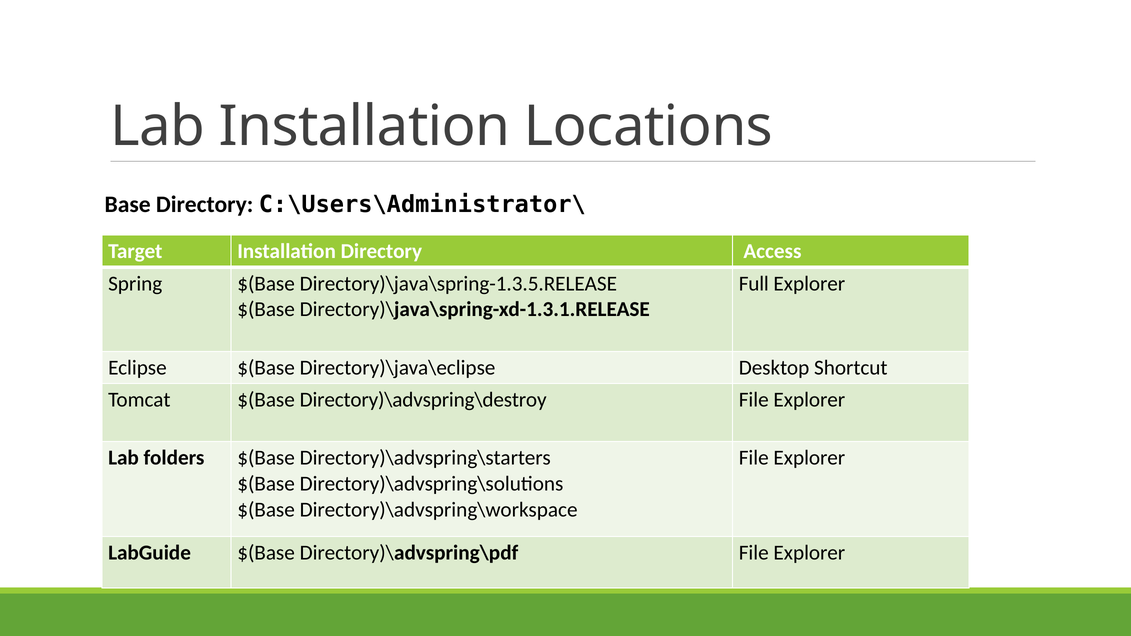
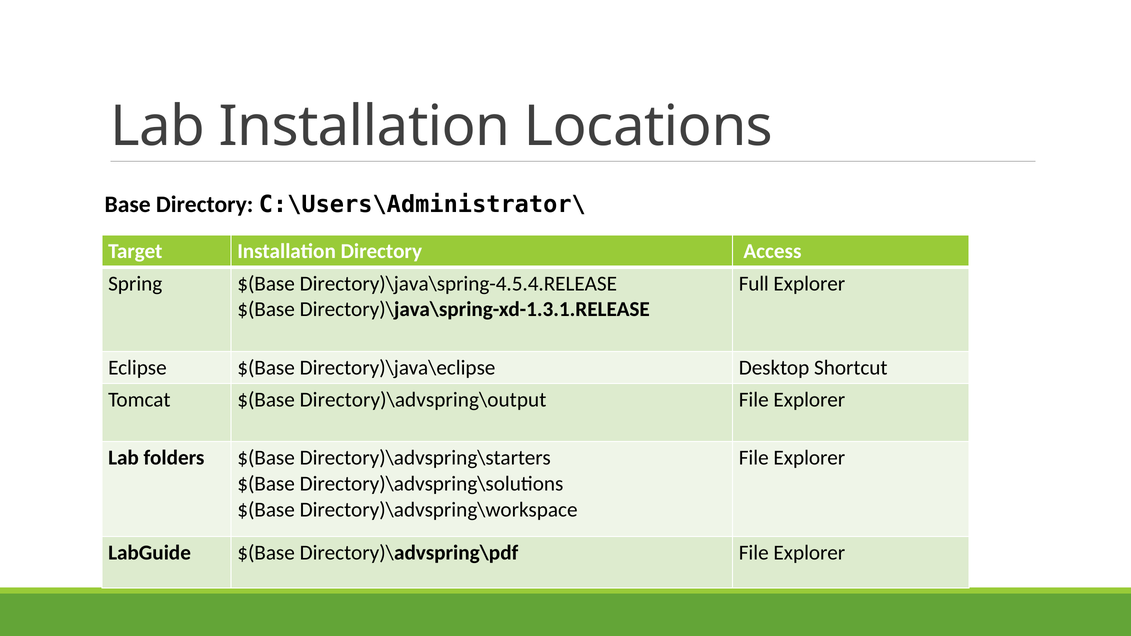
Directory)\java\spring-1.3.5.RELEASE: Directory)\java\spring-1.3.5.RELEASE -> Directory)\java\spring-4.5.4.RELEASE (458, 284)
Directory)\advspring\destroy: Directory)\advspring\destroy -> Directory)\advspring\output (423, 400)
